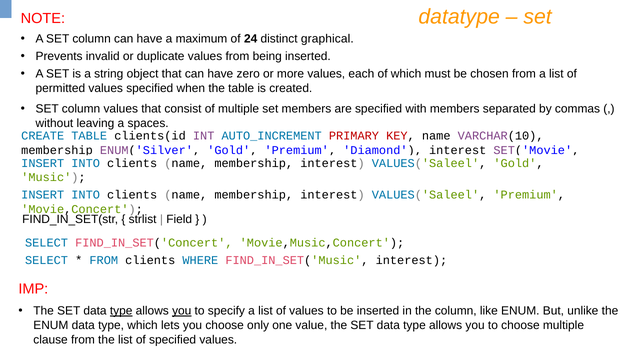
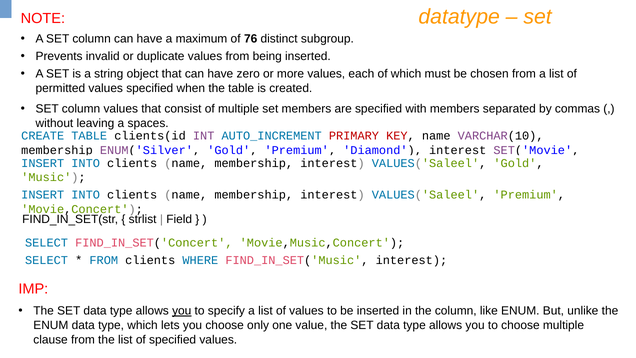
24: 24 -> 76 (251, 39)
graphical: graphical -> subgroup (327, 39)
type underline: present -> none (121, 311)
